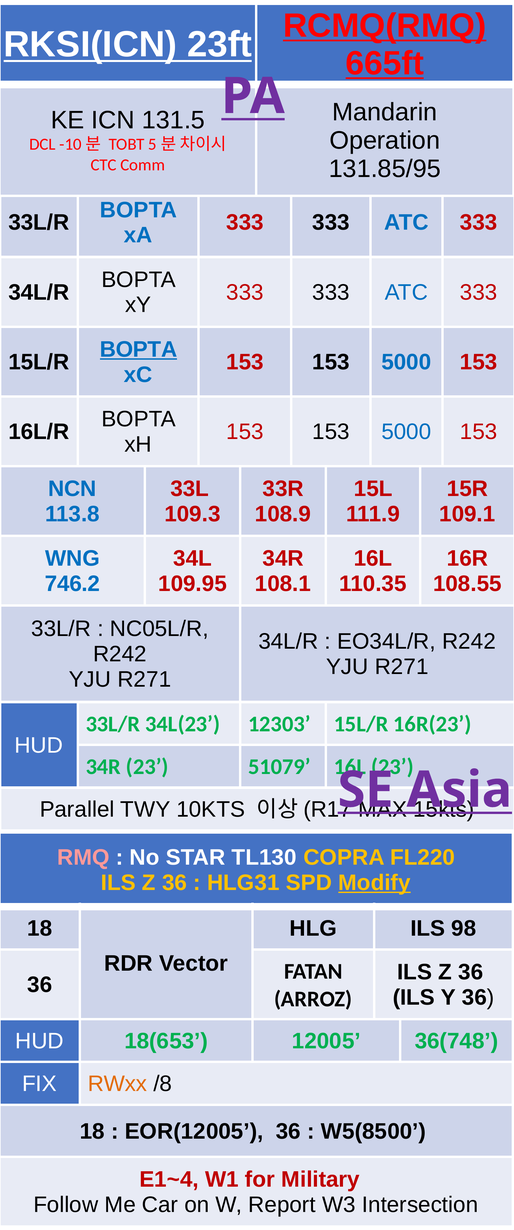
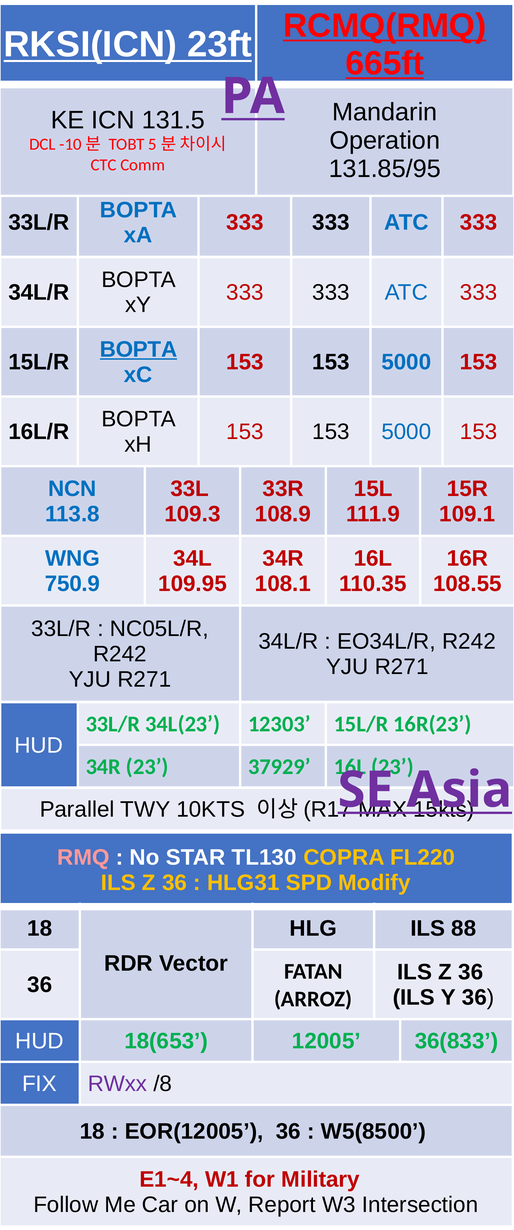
746.2: 746.2 -> 750.9 (73, 584)
51079: 51079 -> 37929 (279, 767)
Modify underline: present -> none (374, 883)
98: 98 -> 88 (464, 928)
36(748: 36(748 -> 36(833 (457, 1041)
RWxx colour: orange -> purple (117, 1084)
